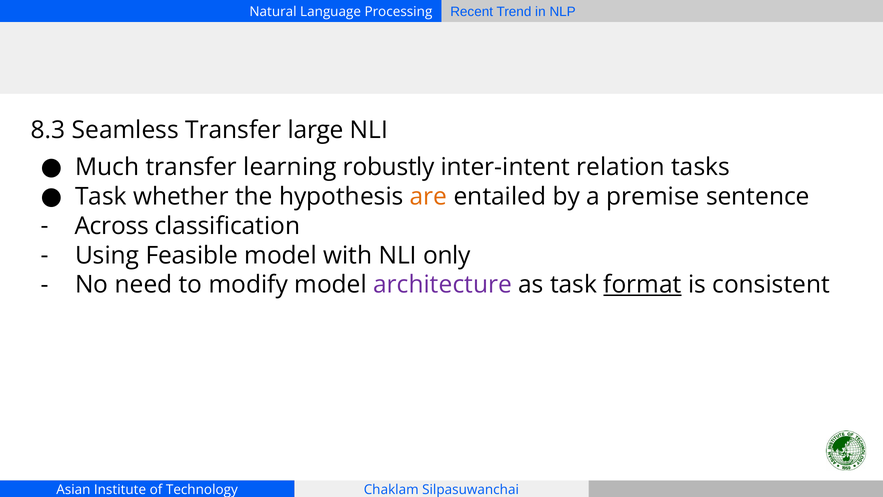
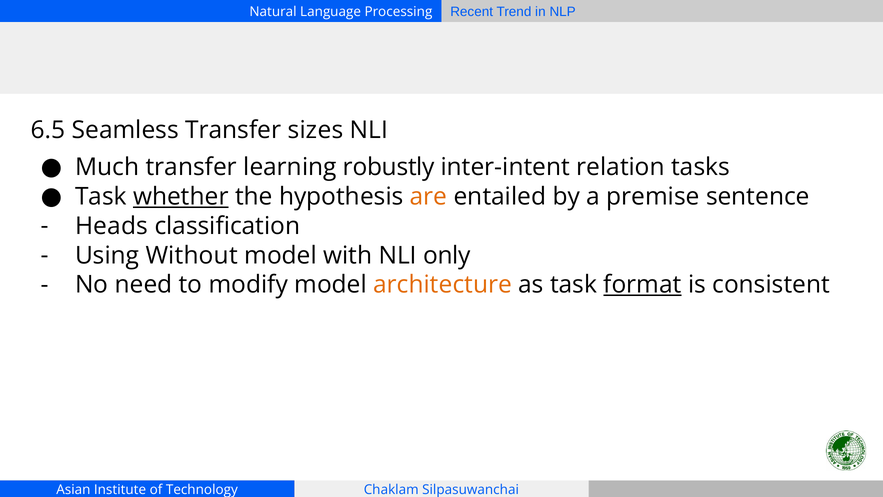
8.3: 8.3 -> 6.5 (48, 130)
large: large -> sizes (315, 130)
whether underline: none -> present (181, 196)
Across: Across -> Heads (111, 226)
Feasible: Feasible -> Without (192, 255)
architecture colour: purple -> orange (443, 285)
